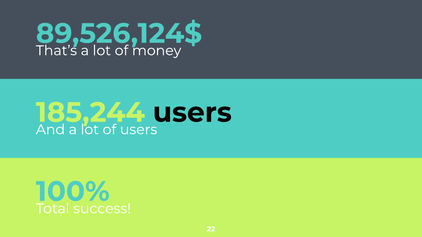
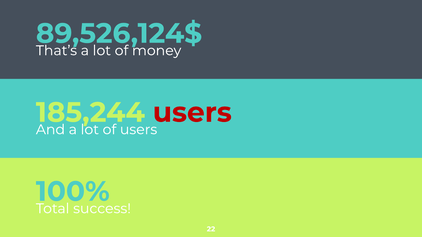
users colour: black -> red (192, 113)
